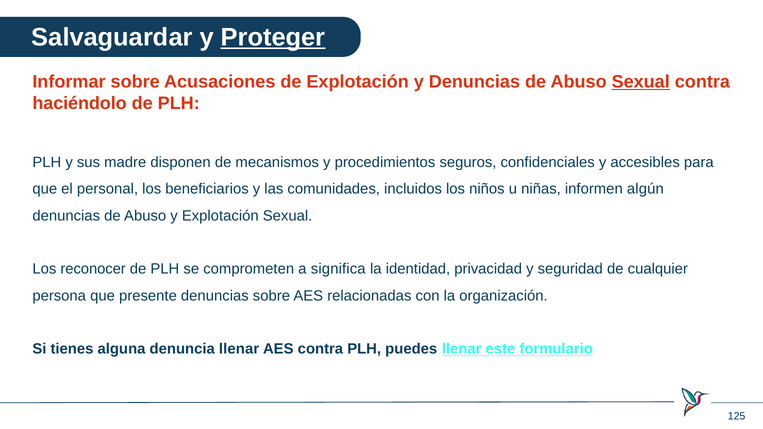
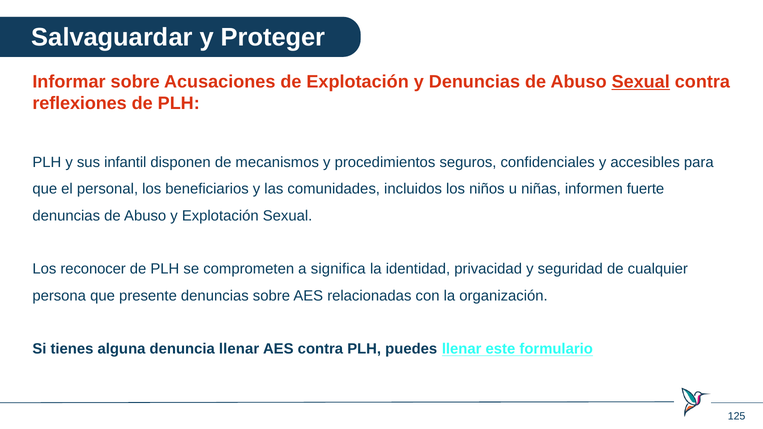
Proteger underline: present -> none (273, 37)
haciéndolo: haciéndolo -> reflexiones (80, 103)
madre: madre -> infantil (125, 162)
algún: algún -> fuerte (646, 189)
